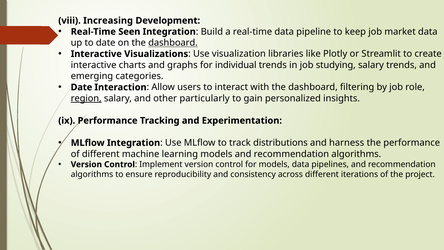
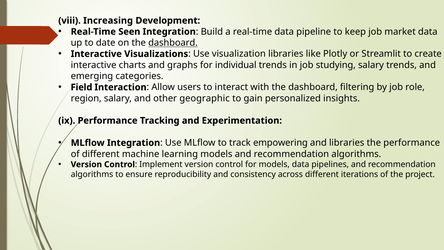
Date: Date -> Field (81, 87)
region underline: present -> none (86, 98)
particularly: particularly -> geographic (205, 98)
distributions: distributions -> empowering (280, 143)
and harness: harness -> libraries (347, 143)
